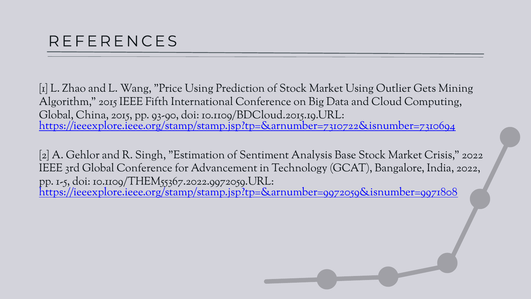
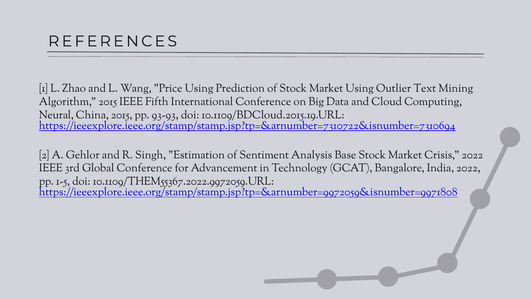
Gets: Gets -> Text (425, 88)
Global: Global -> Neural (56, 115)
93-90: 93-90 -> 93-93 (165, 115)
